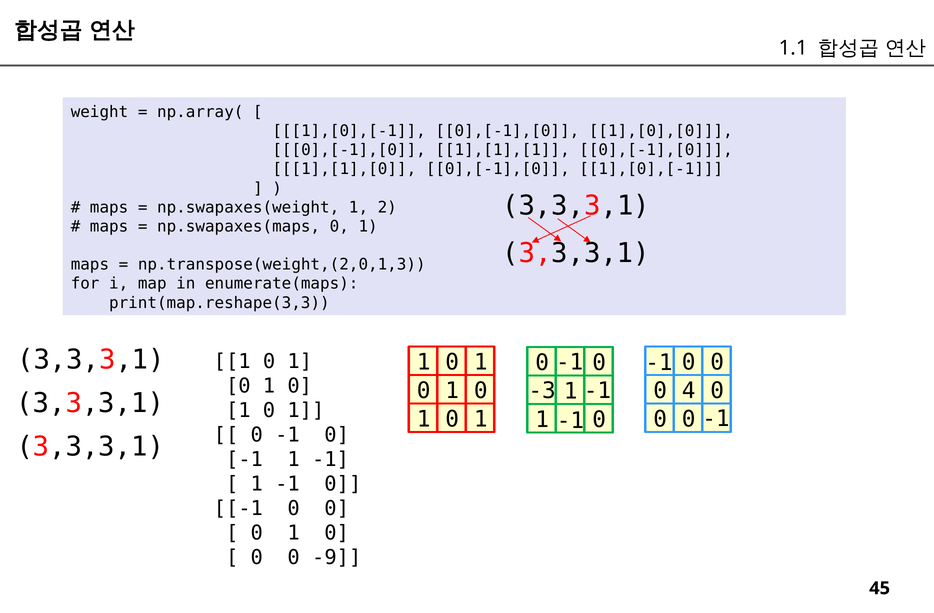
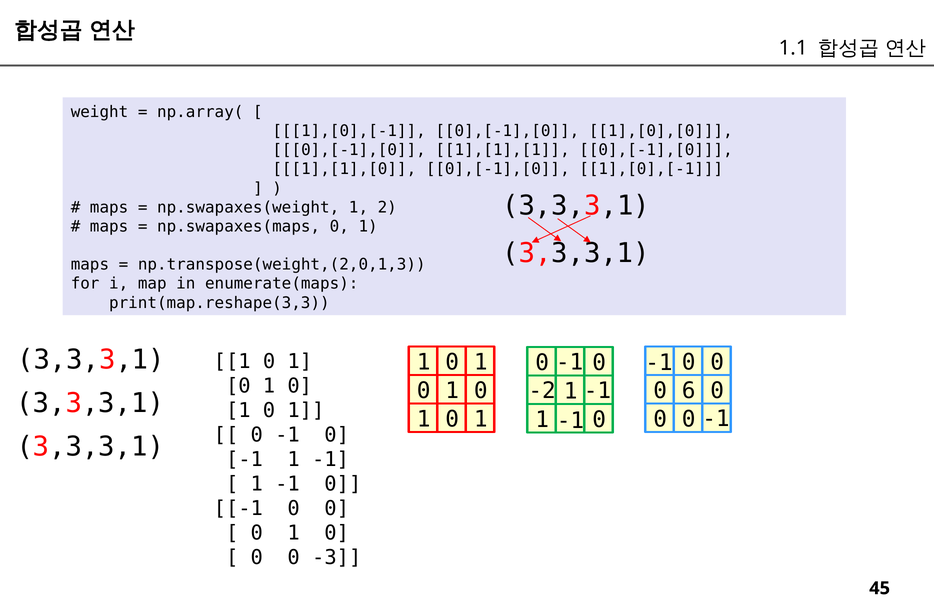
-3: -3 -> -2 (542, 391)
4: 4 -> 6 (689, 391)
-9: -9 -> -3 (337, 558)
